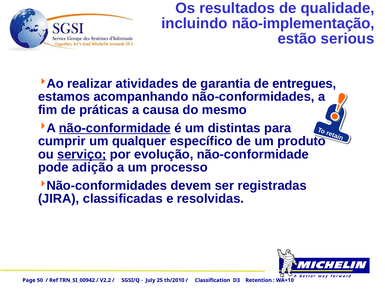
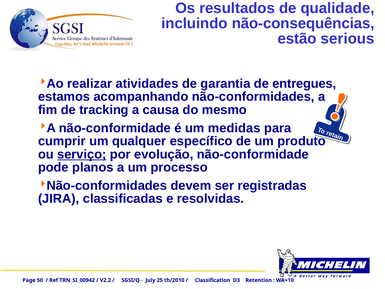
não-implementação: não-implementação -> não-consequências (303, 23)
práticas: práticas -> tracking (104, 110)
não-conformidade underline: present -> none (115, 128)
distintas: distintas -> medidas (234, 128)
adição: adição -> planos (93, 167)
